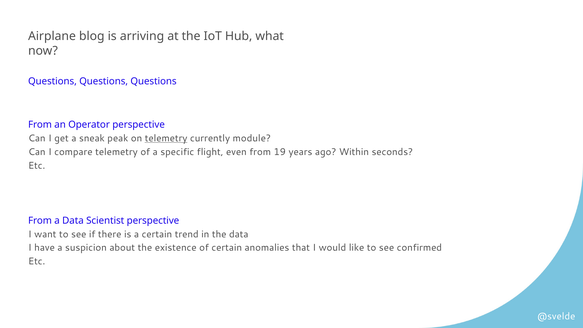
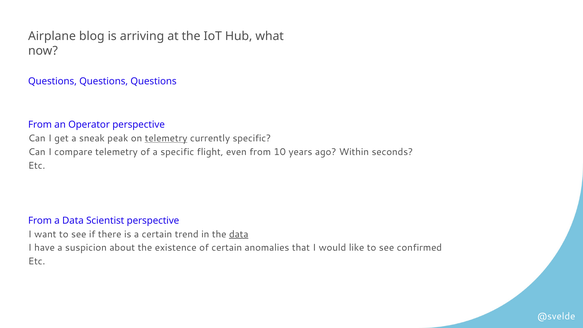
currently module: module -> specific (252, 138)
19: 19 -> 10 (280, 152)
data underline: none -> present (239, 234)
